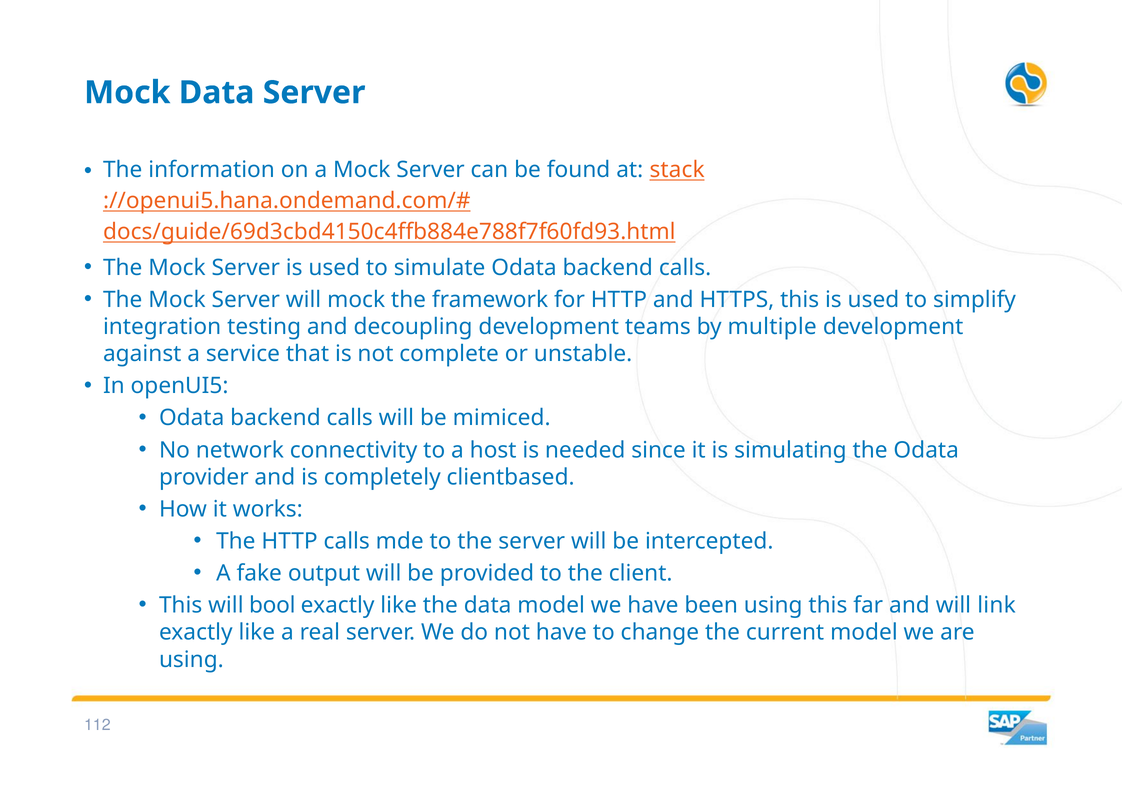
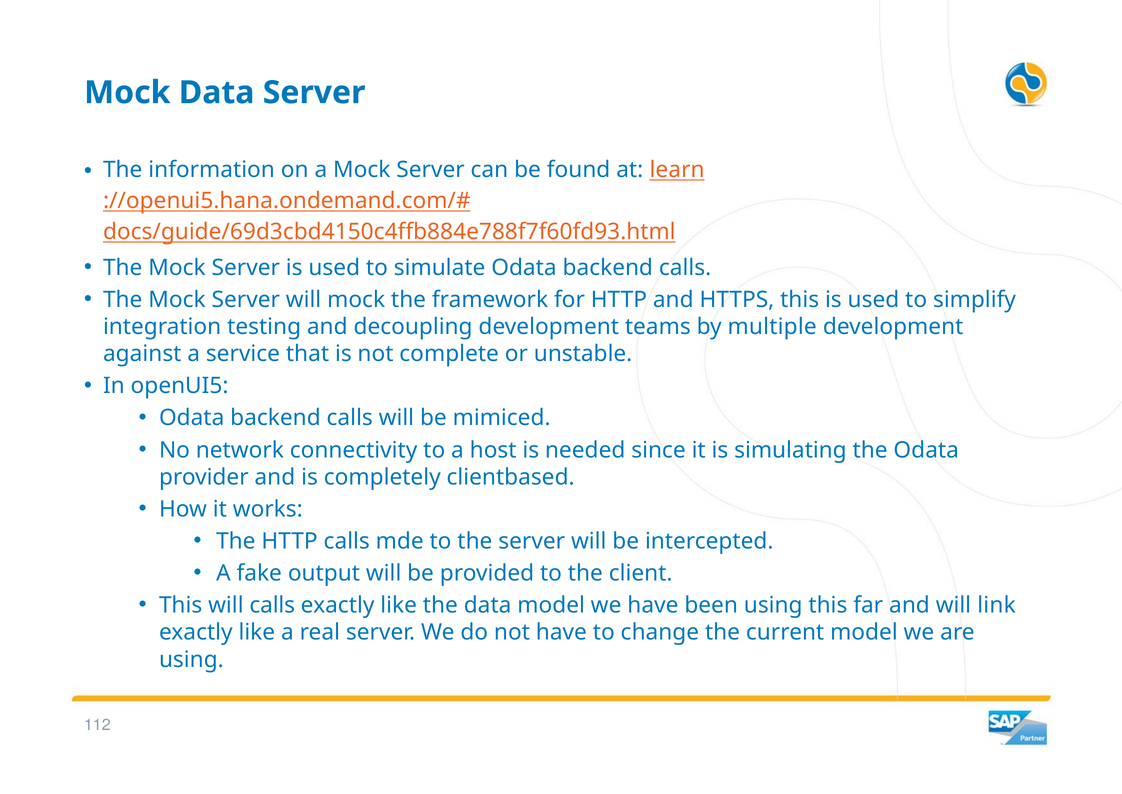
stack: stack -> learn (677, 170)
will bool: bool -> calls (272, 605)
